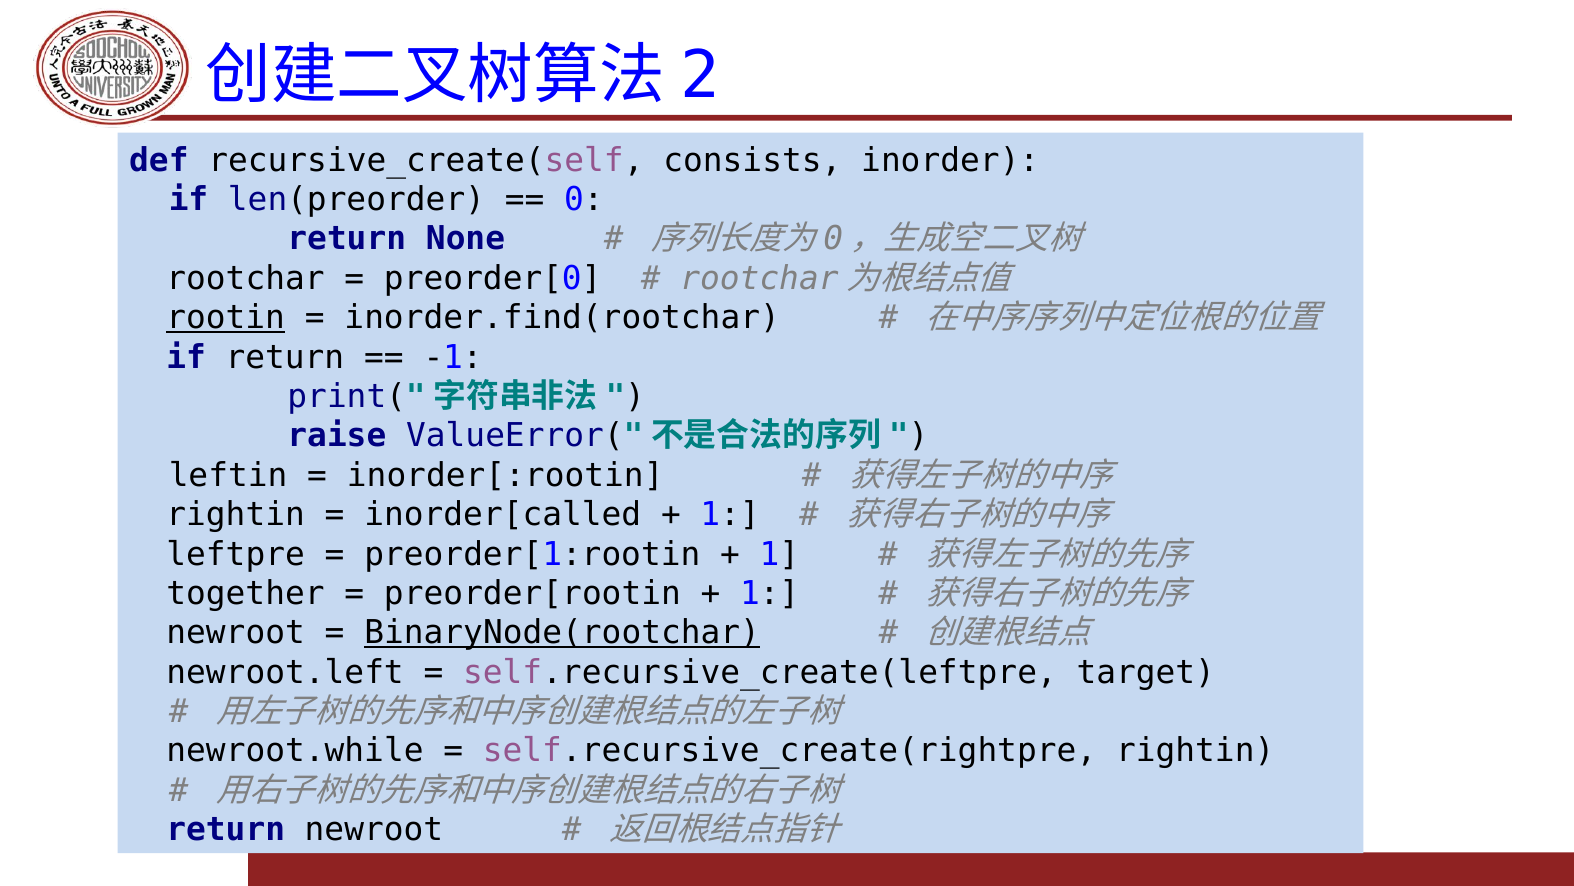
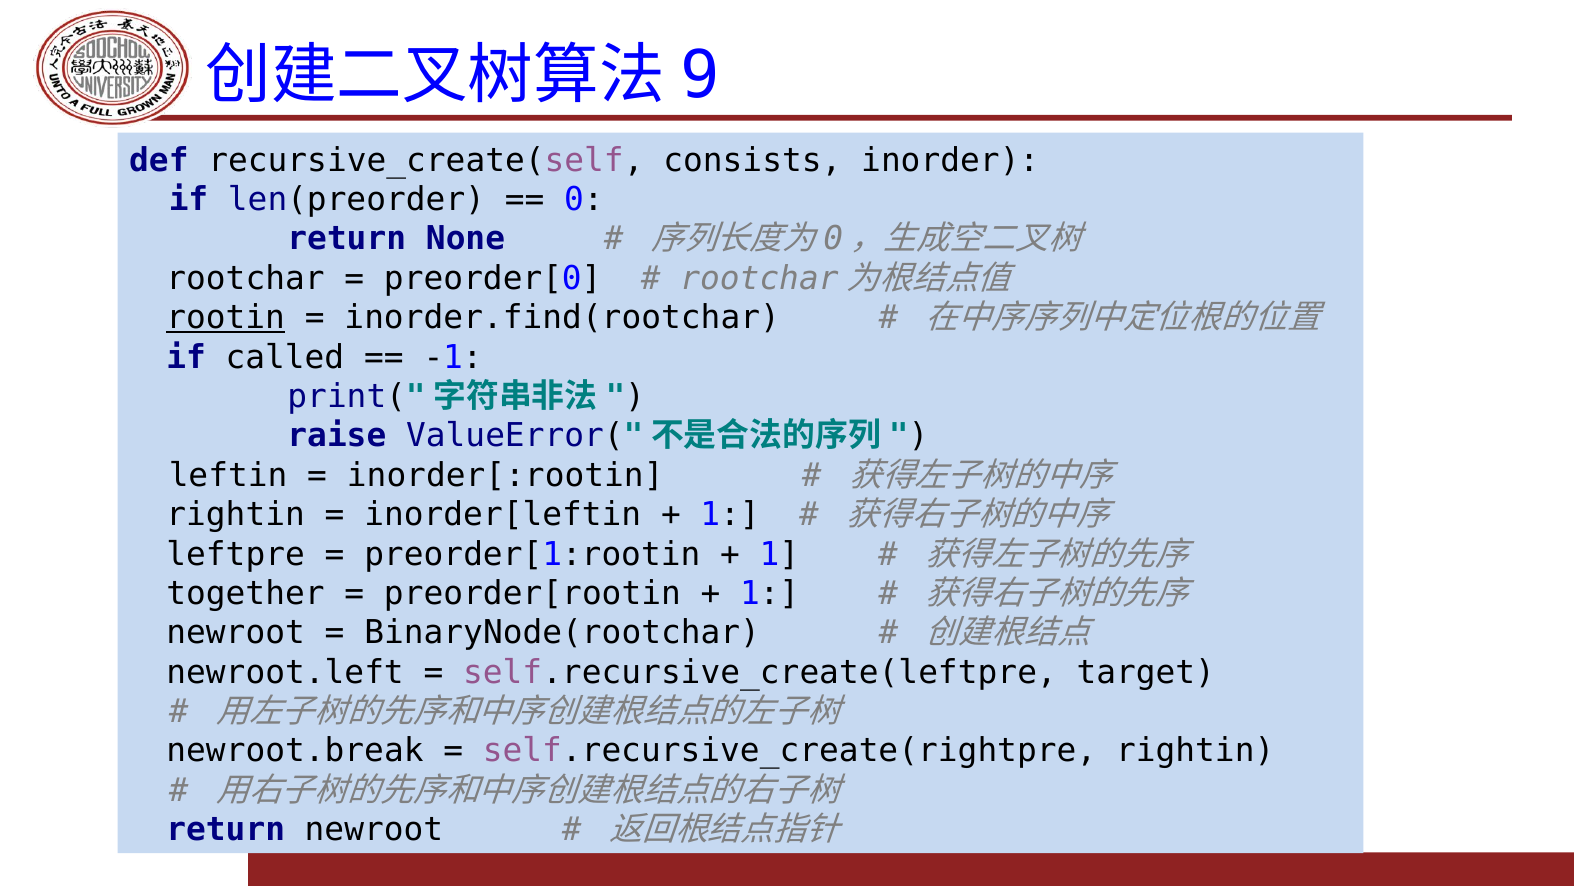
2: 2 -> 9 (700, 76)
if return: return -> called (285, 357)
inorder[called: inorder[called -> inorder[leftin (503, 515)
BinaryNode(rootchar underline: present -> none (562, 633)
newroot.while: newroot.while -> newroot.break (295, 751)
